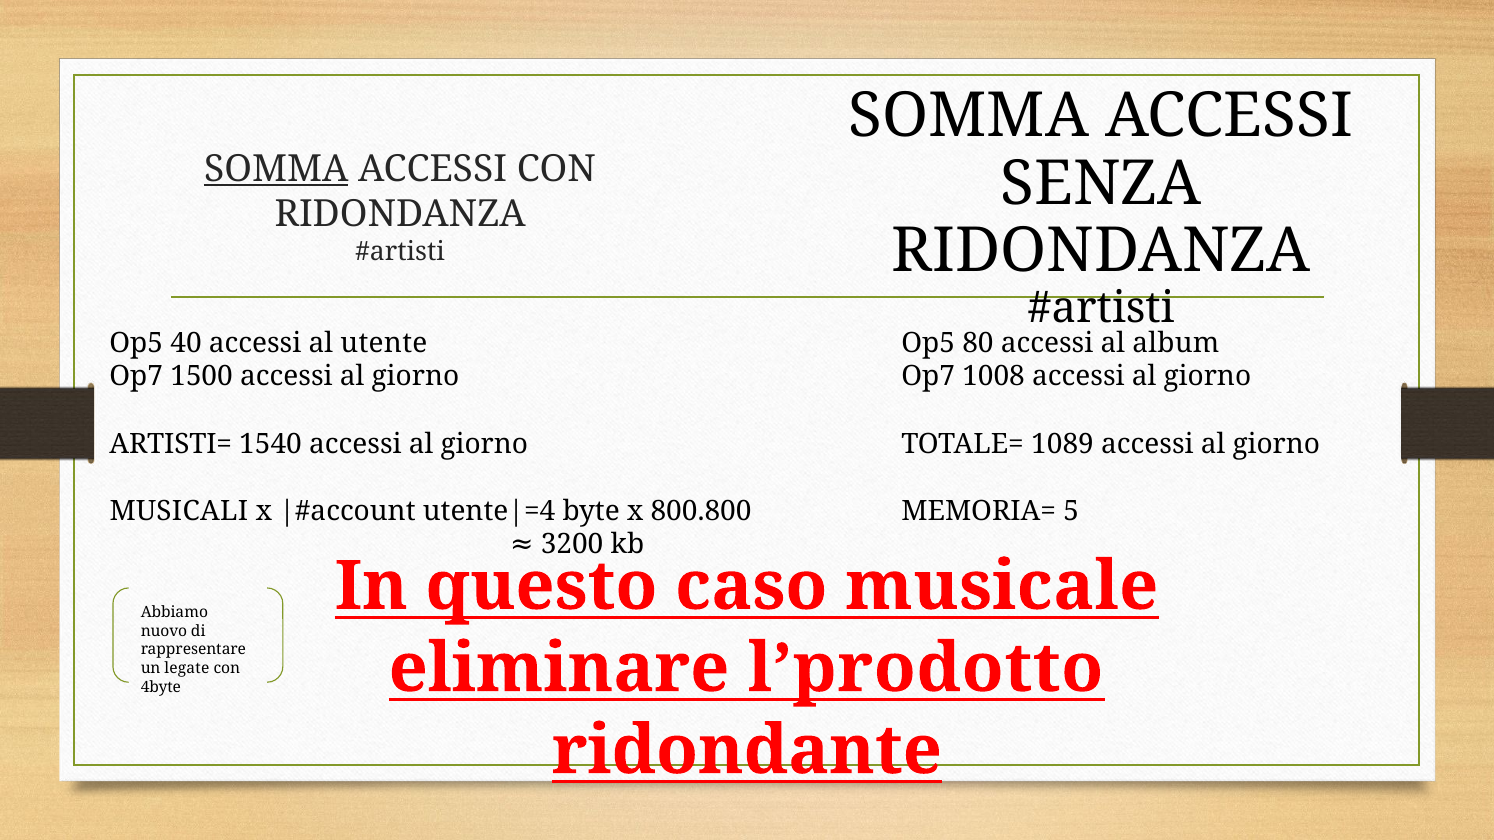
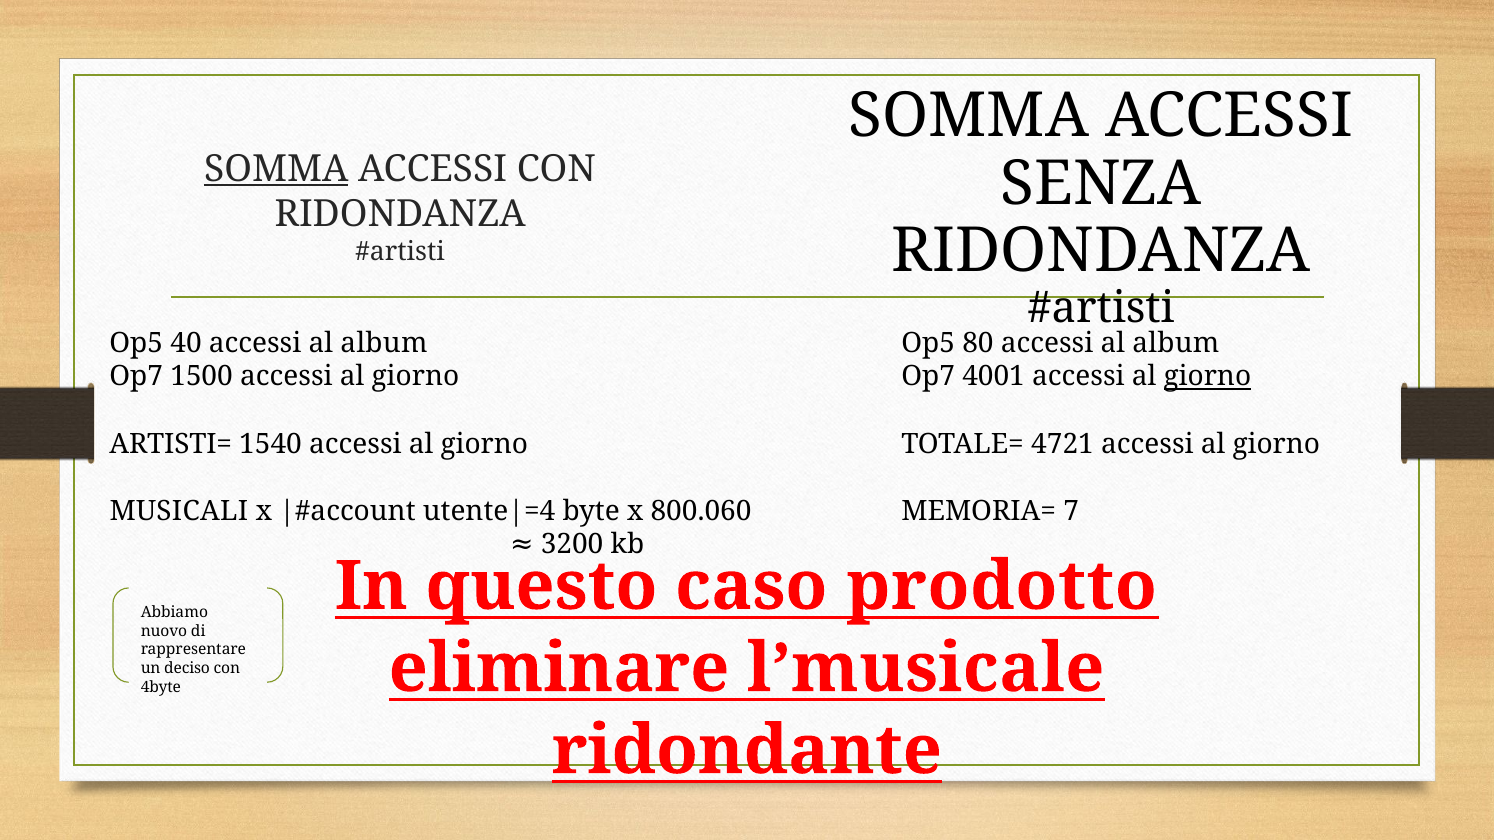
40 accessi al utente: utente -> album (384, 343)
1008: 1008 -> 4001 (994, 377)
giorno underline: none -> present (1207, 377)
1089: 1089 -> 4721 (1063, 444)
800.800: 800.800 -> 800.060 (701, 511)
5: 5 -> 7 (1071, 511)
musicale: musicale -> prodotto (1002, 587)
l’prodotto: l’prodotto -> l’musicale (926, 669)
legate: legate -> deciso (187, 669)
